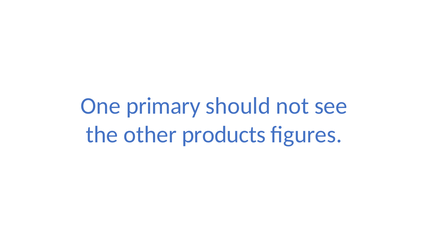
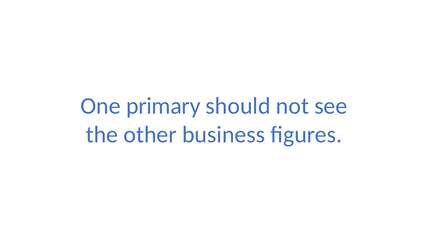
products: products -> business (224, 135)
